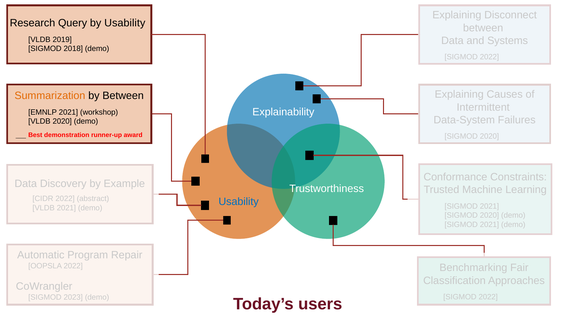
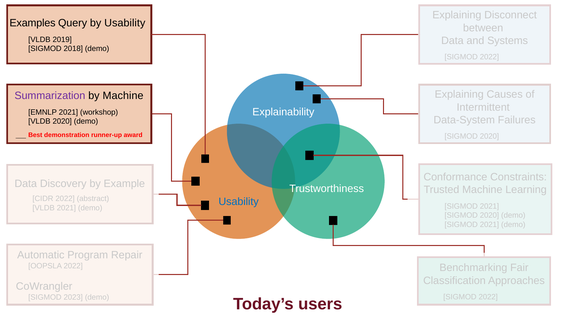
Research: Research -> Examples (33, 23)
Summarization colour: orange -> purple (50, 96)
by Between: Between -> Machine (123, 96)
